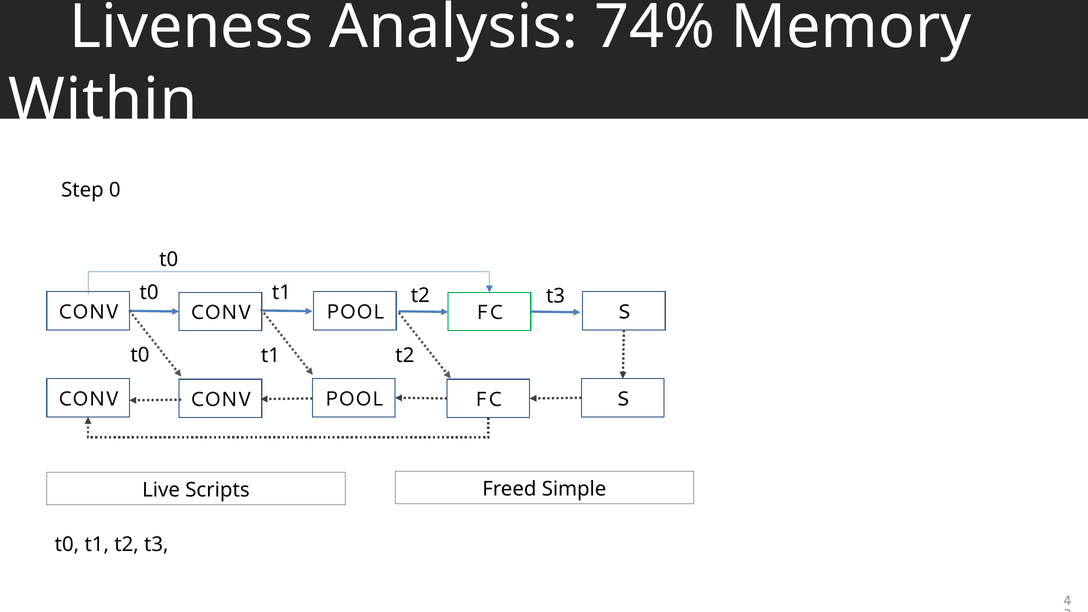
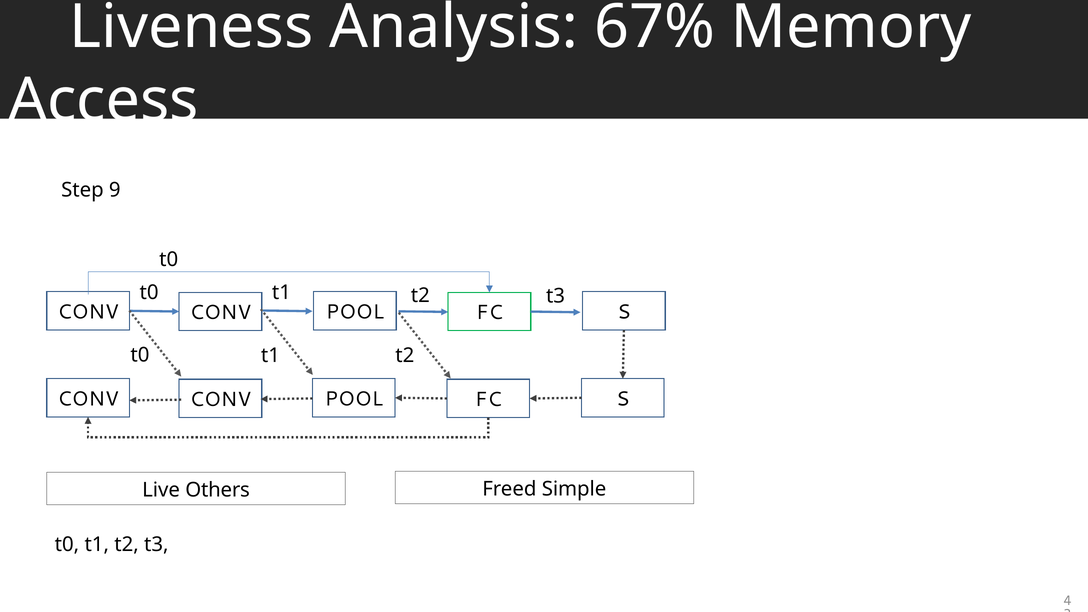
74%: 74% -> 67% (655, 27)
Within: Within -> Access (103, 100)
0: 0 -> 9 (115, 190)
Scripts: Scripts -> Others (218, 490)
